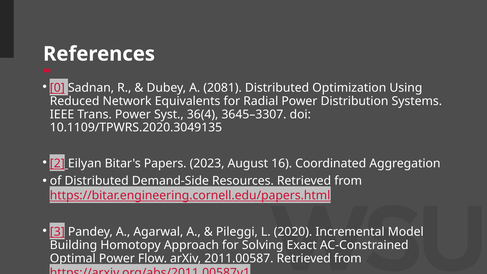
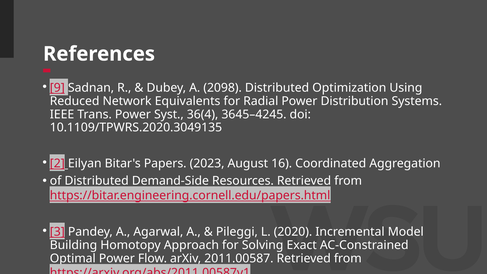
0: 0 -> 9 (57, 88)
2081: 2081 -> 2098 (223, 88)
3645–3307: 3645–3307 -> 3645–4245 (254, 114)
